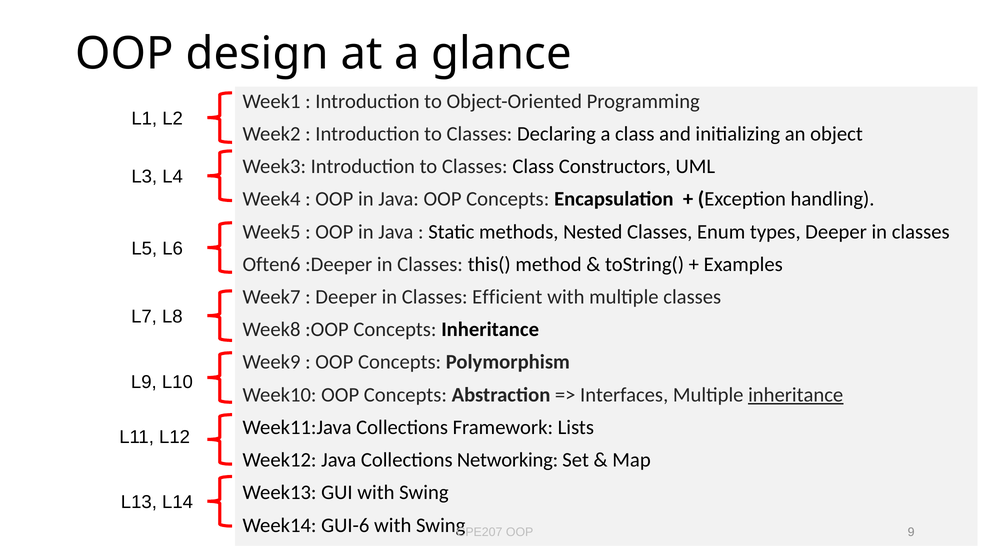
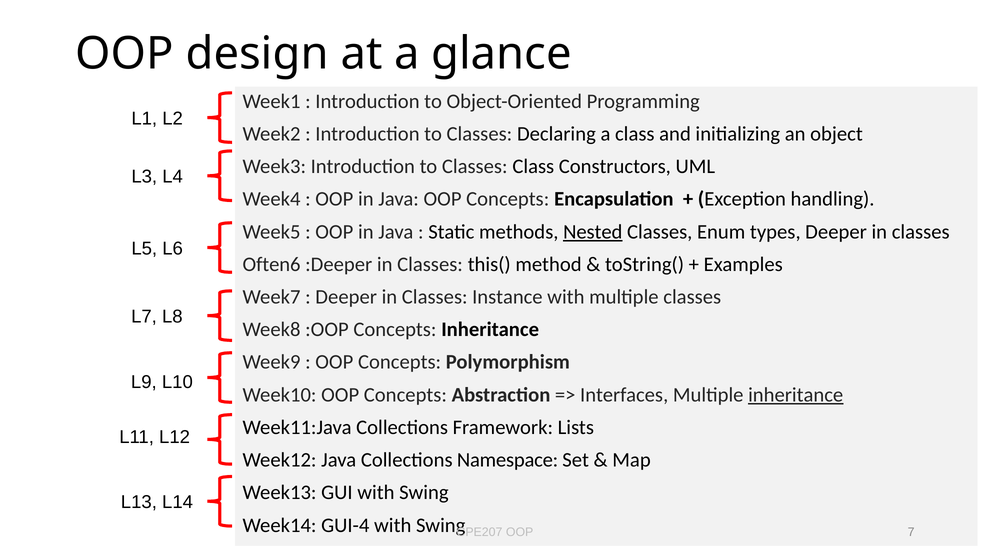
Nested underline: none -> present (593, 232)
Efficient: Efficient -> Instance (507, 297)
Networking: Networking -> Namespace (508, 460)
GUI-6: GUI-6 -> GUI-4 (345, 525)
9: 9 -> 7 (911, 532)
